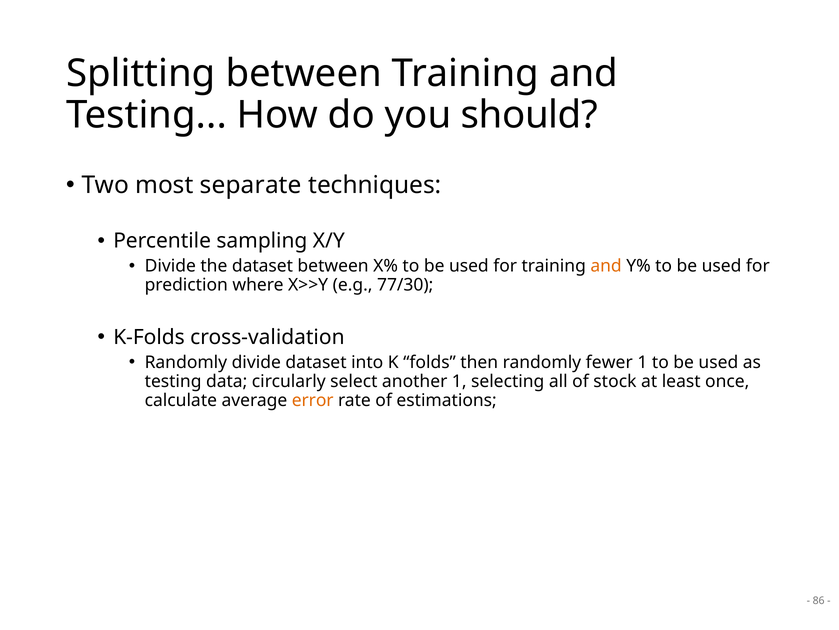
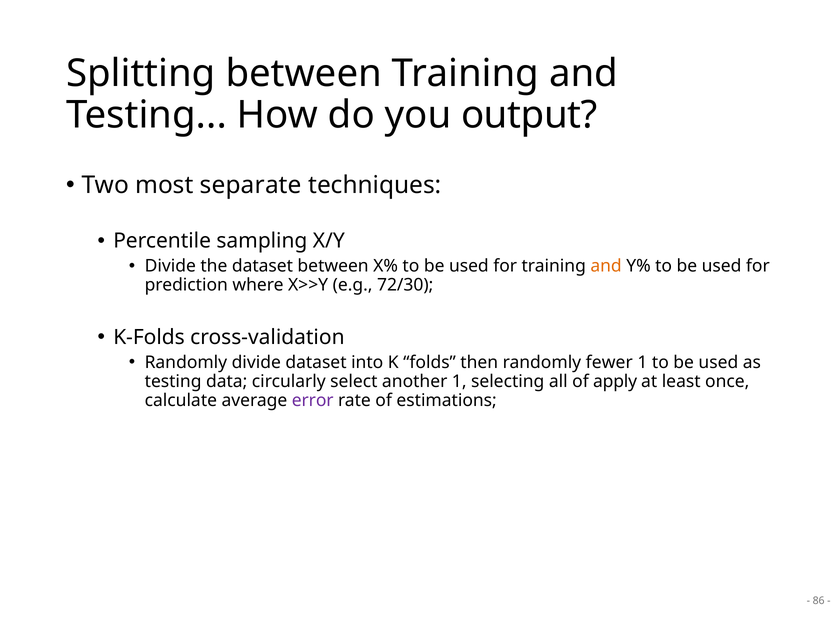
should: should -> output (529, 115)
77/30: 77/30 -> 72/30 (405, 285)
stock: stock -> apply (615, 381)
error colour: orange -> purple (313, 400)
